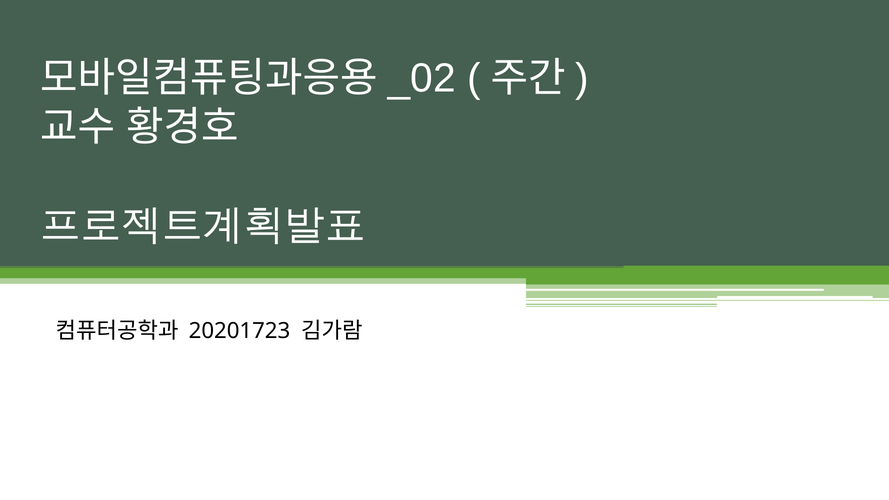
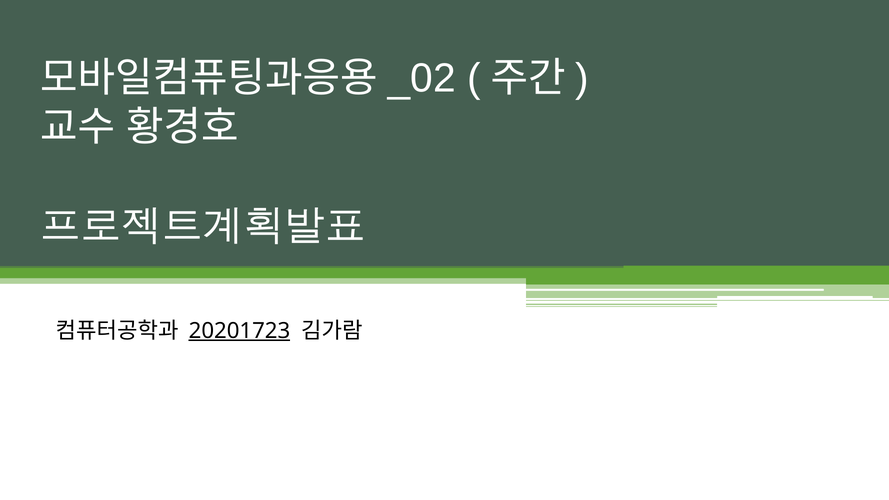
20201723 underline: none -> present (239, 331)
